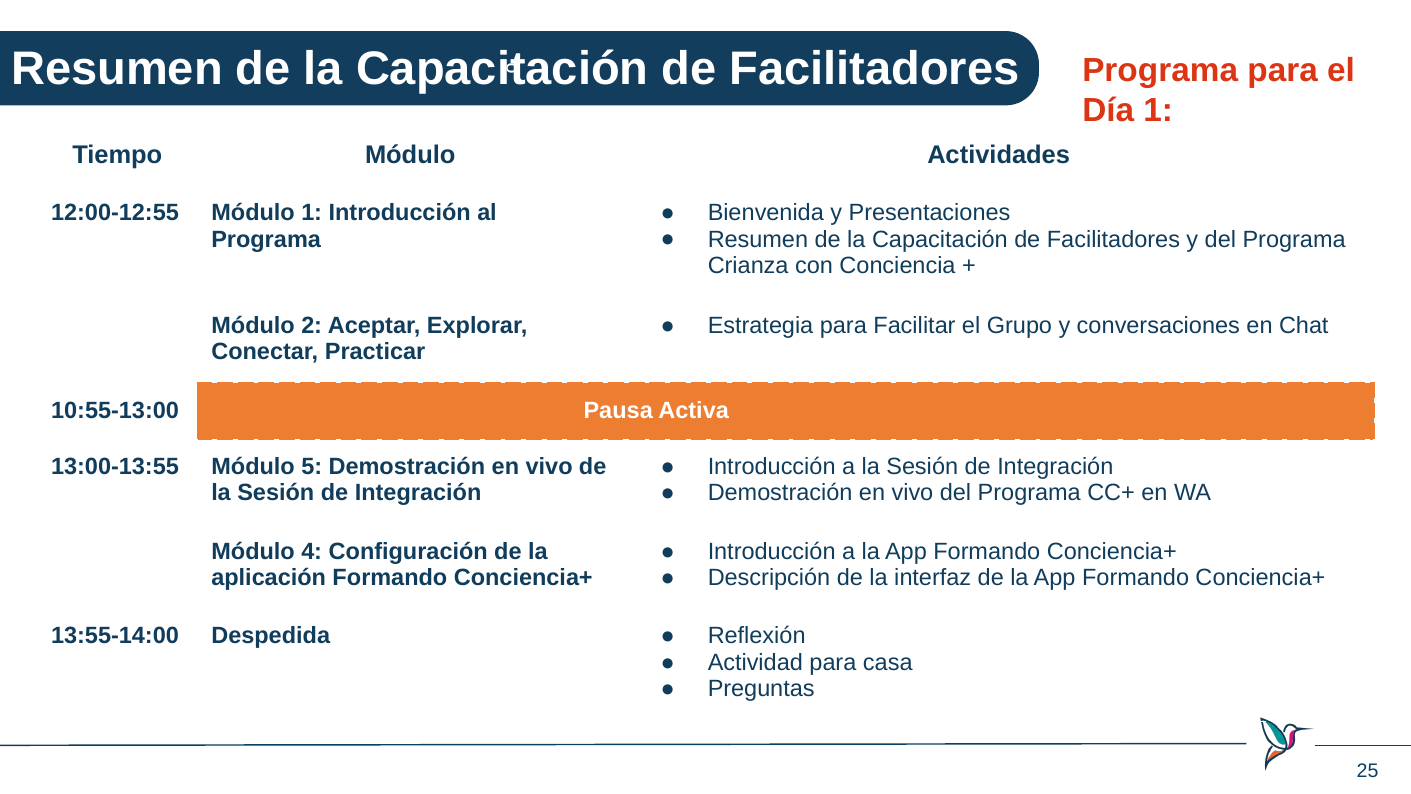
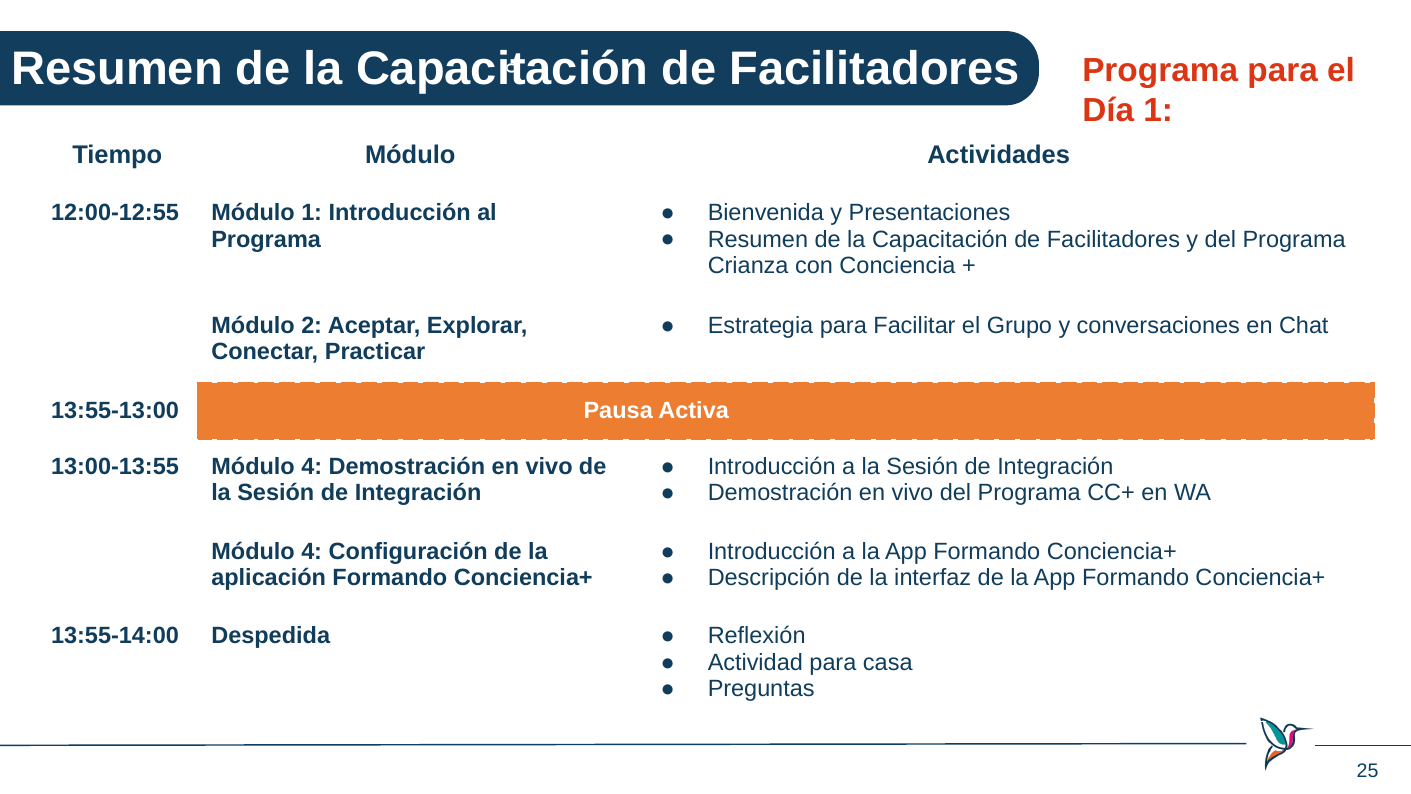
10:55-13:00: 10:55-13:00 -> 13:55-13:00 (115, 410)
13:00-13:55 Módulo 5: 5 -> 4 (312, 467)
